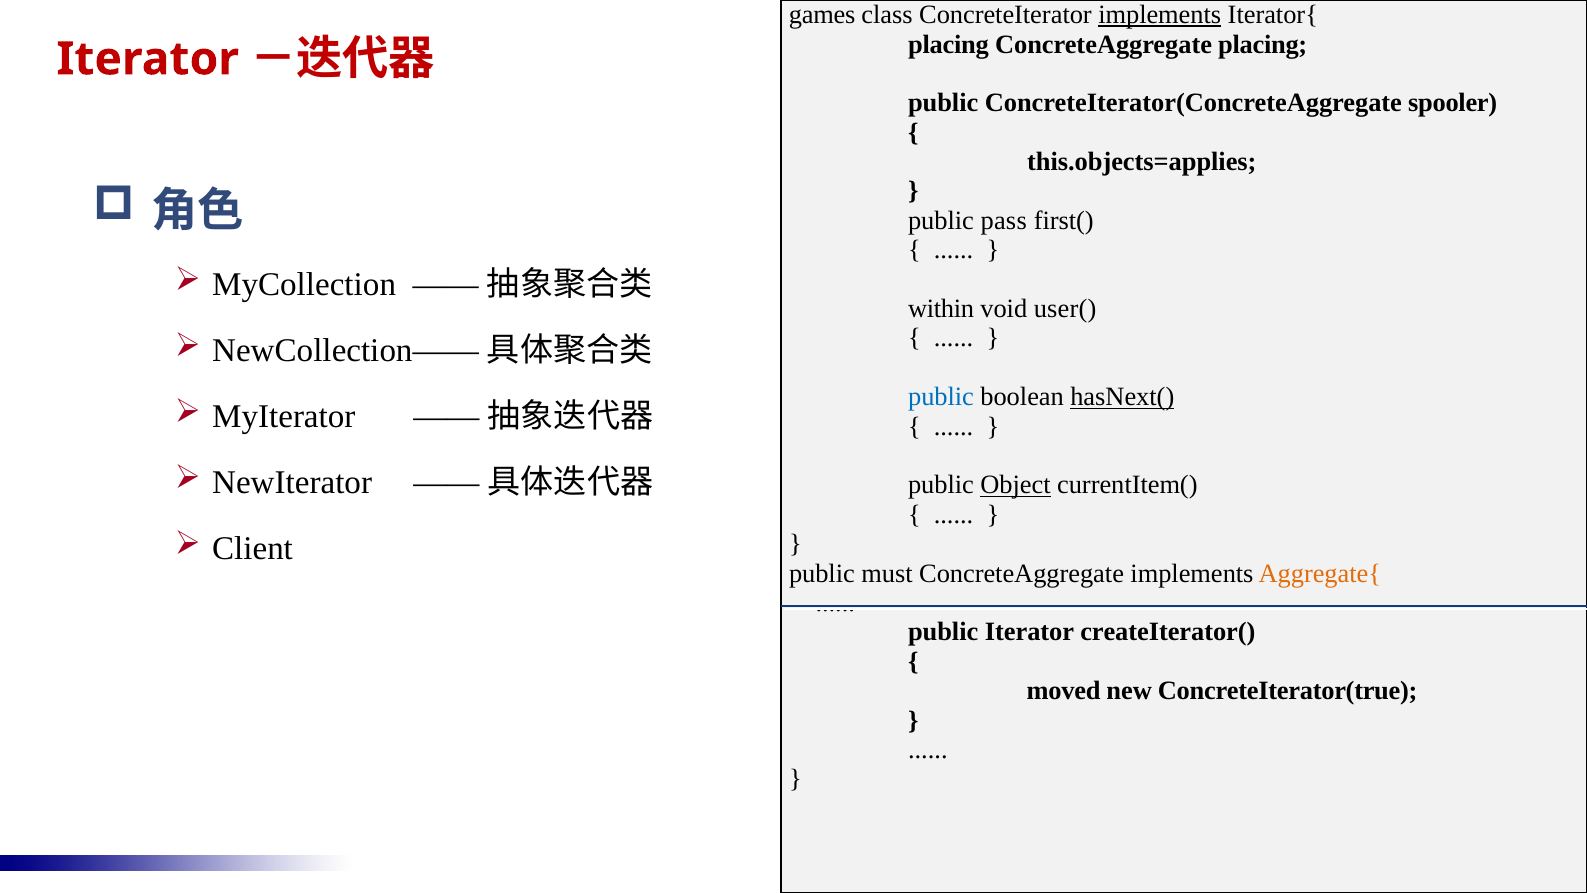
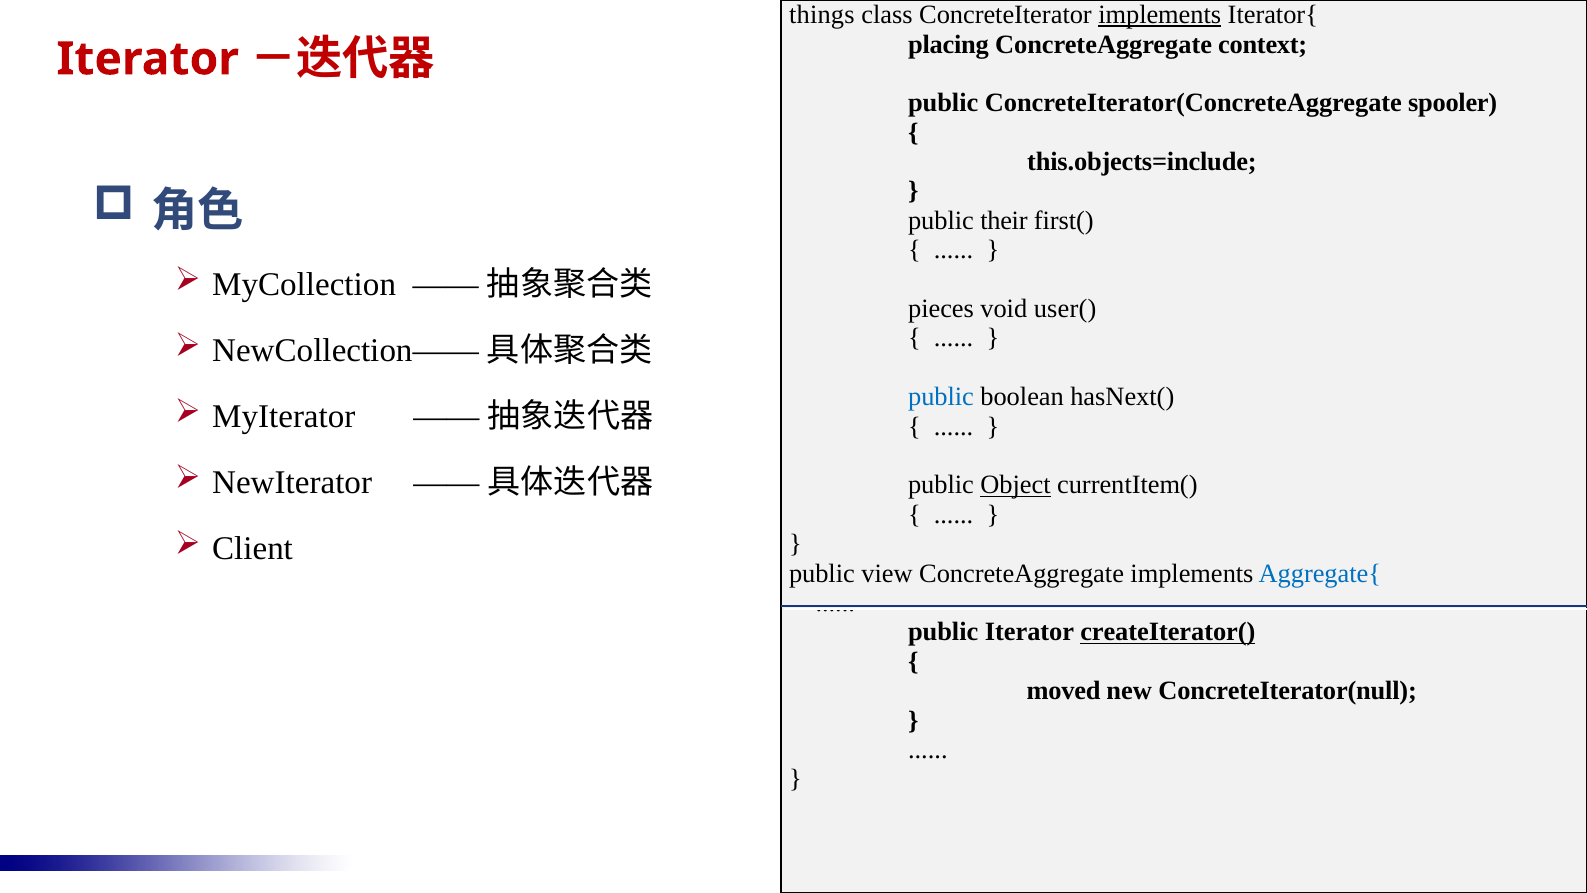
games: games -> things (822, 15)
ConcreteAggregate placing: placing -> context (1263, 44)
this.objects=applies: this.objects=applies -> this.objects=include (1142, 162)
pass: pass -> their (1004, 221)
within: within -> pieces (941, 309)
hasNext( underline: present -> none (1122, 397)
must: must -> view (887, 573)
Aggregate{ colour: orange -> blue (1320, 573)
createIterator( underline: none -> present (1168, 632)
ConcreteIterator(true: ConcreteIterator(true -> ConcreteIterator(null (1288, 691)
